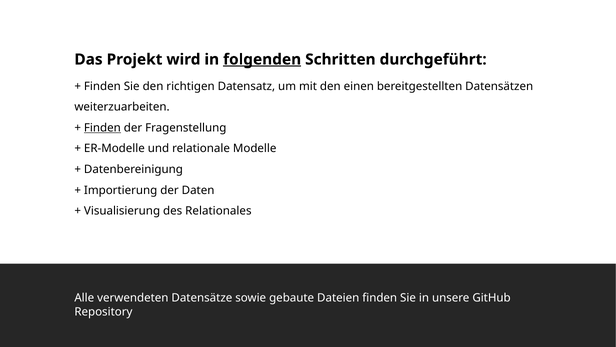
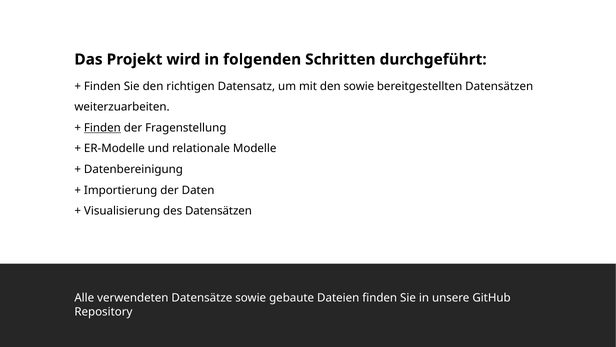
folgenden underline: present -> none (262, 59)
den einen: einen -> sowie (359, 86)
des Relationales: Relationales -> Datensätzen (218, 211)
